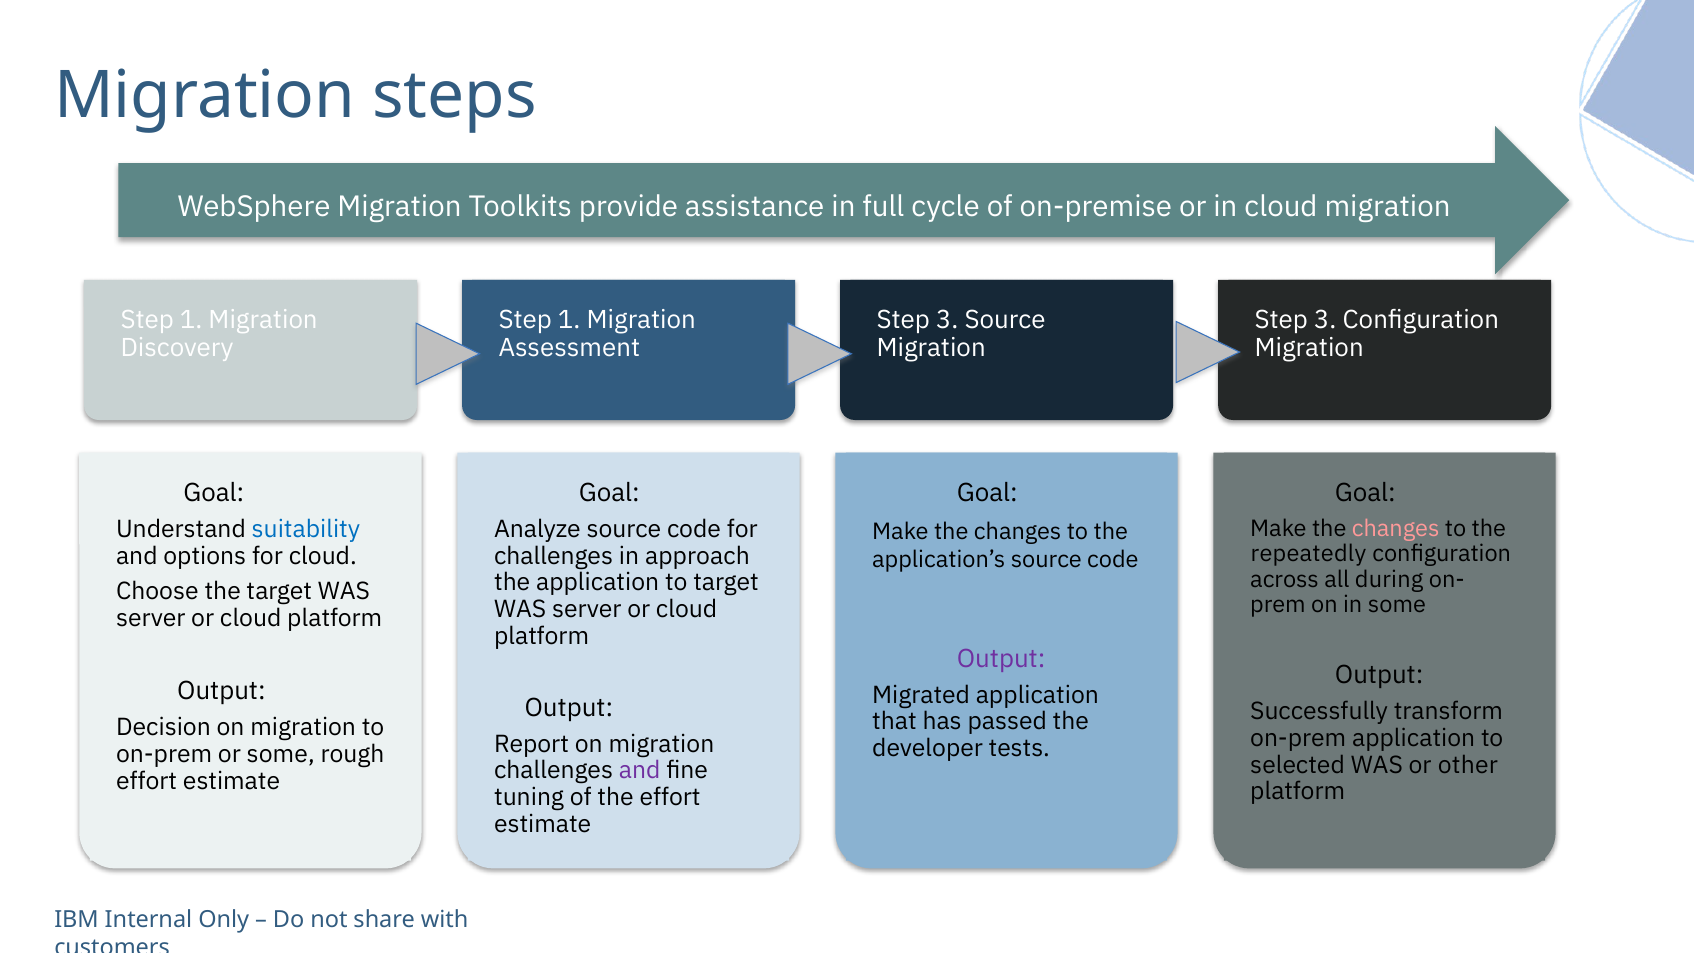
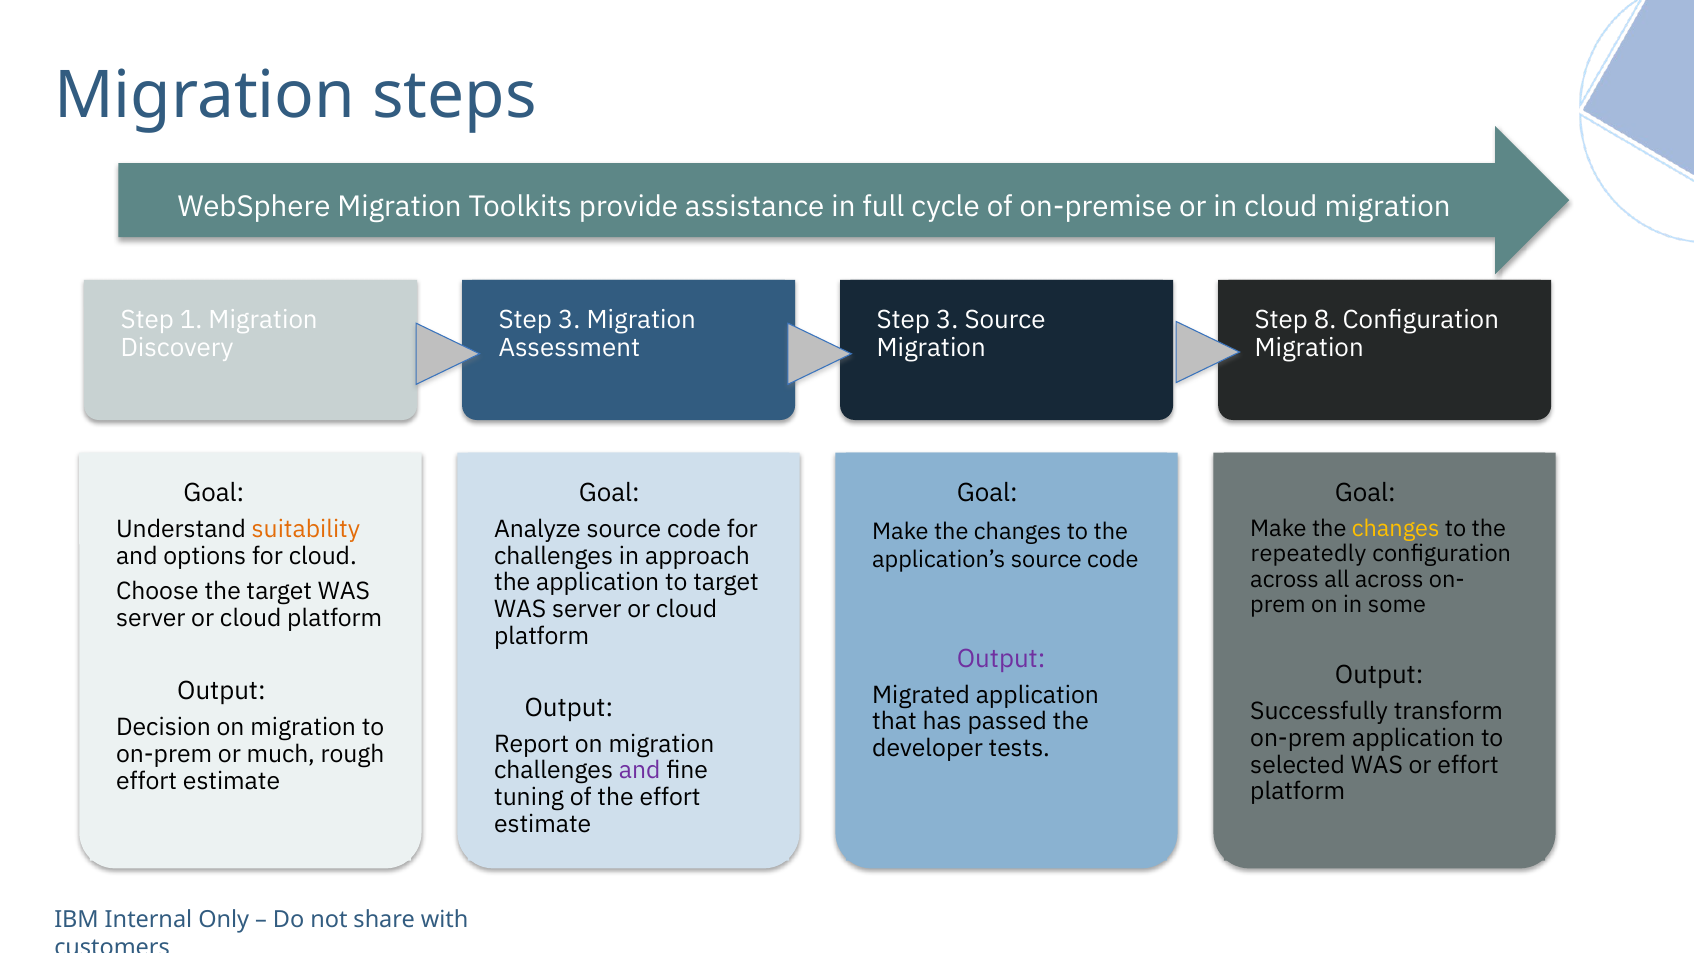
1: 1 -> 3 (569, 320)
3: 3 -> 8 (1325, 320)
changes colour: pink -> yellow (1396, 529)
suitability colour: blue -> orange (306, 529)
all during: during -> across (1389, 579)
or some: some -> much (281, 754)
or other: other -> effort (1468, 765)
